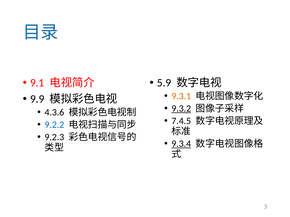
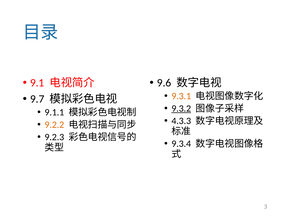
5.9: 5.9 -> 9.6 (164, 83)
9.9: 9.9 -> 9.7 (37, 99)
4.3.6: 4.3.6 -> 9.1.1 (54, 112)
7.4.5: 7.4.5 -> 4.3.3 (181, 121)
9.2.2 colour: blue -> orange (54, 125)
9.3.4 underline: present -> none (181, 144)
